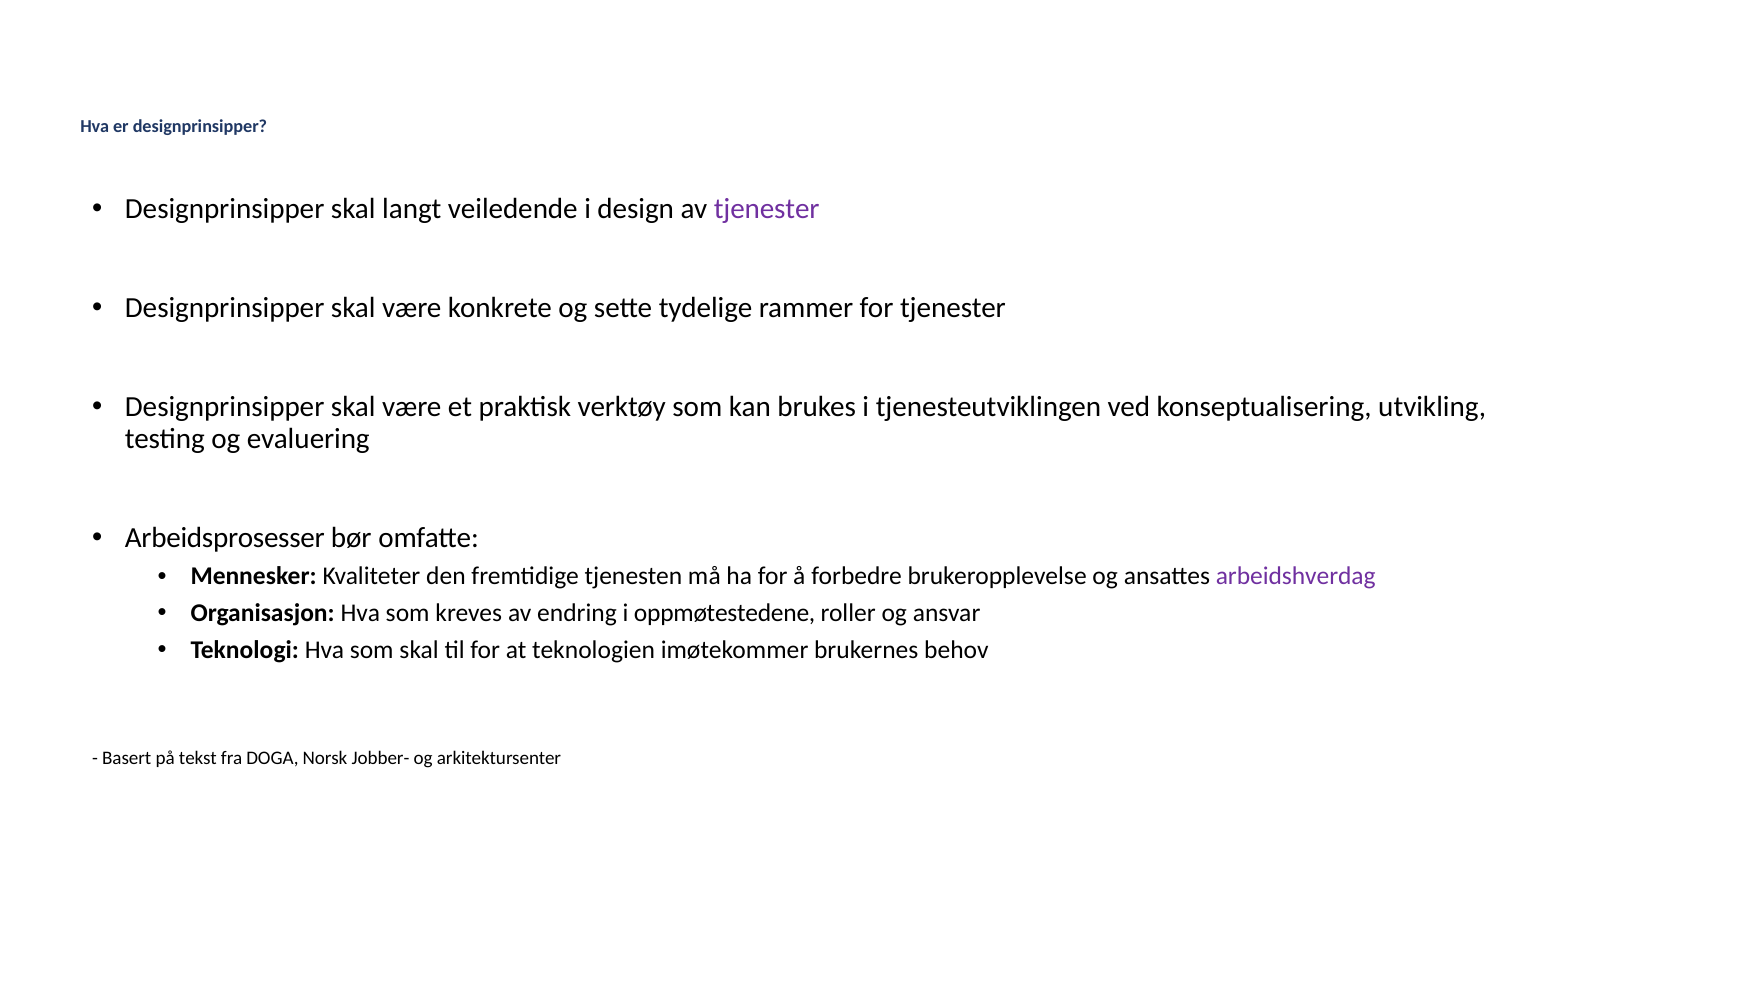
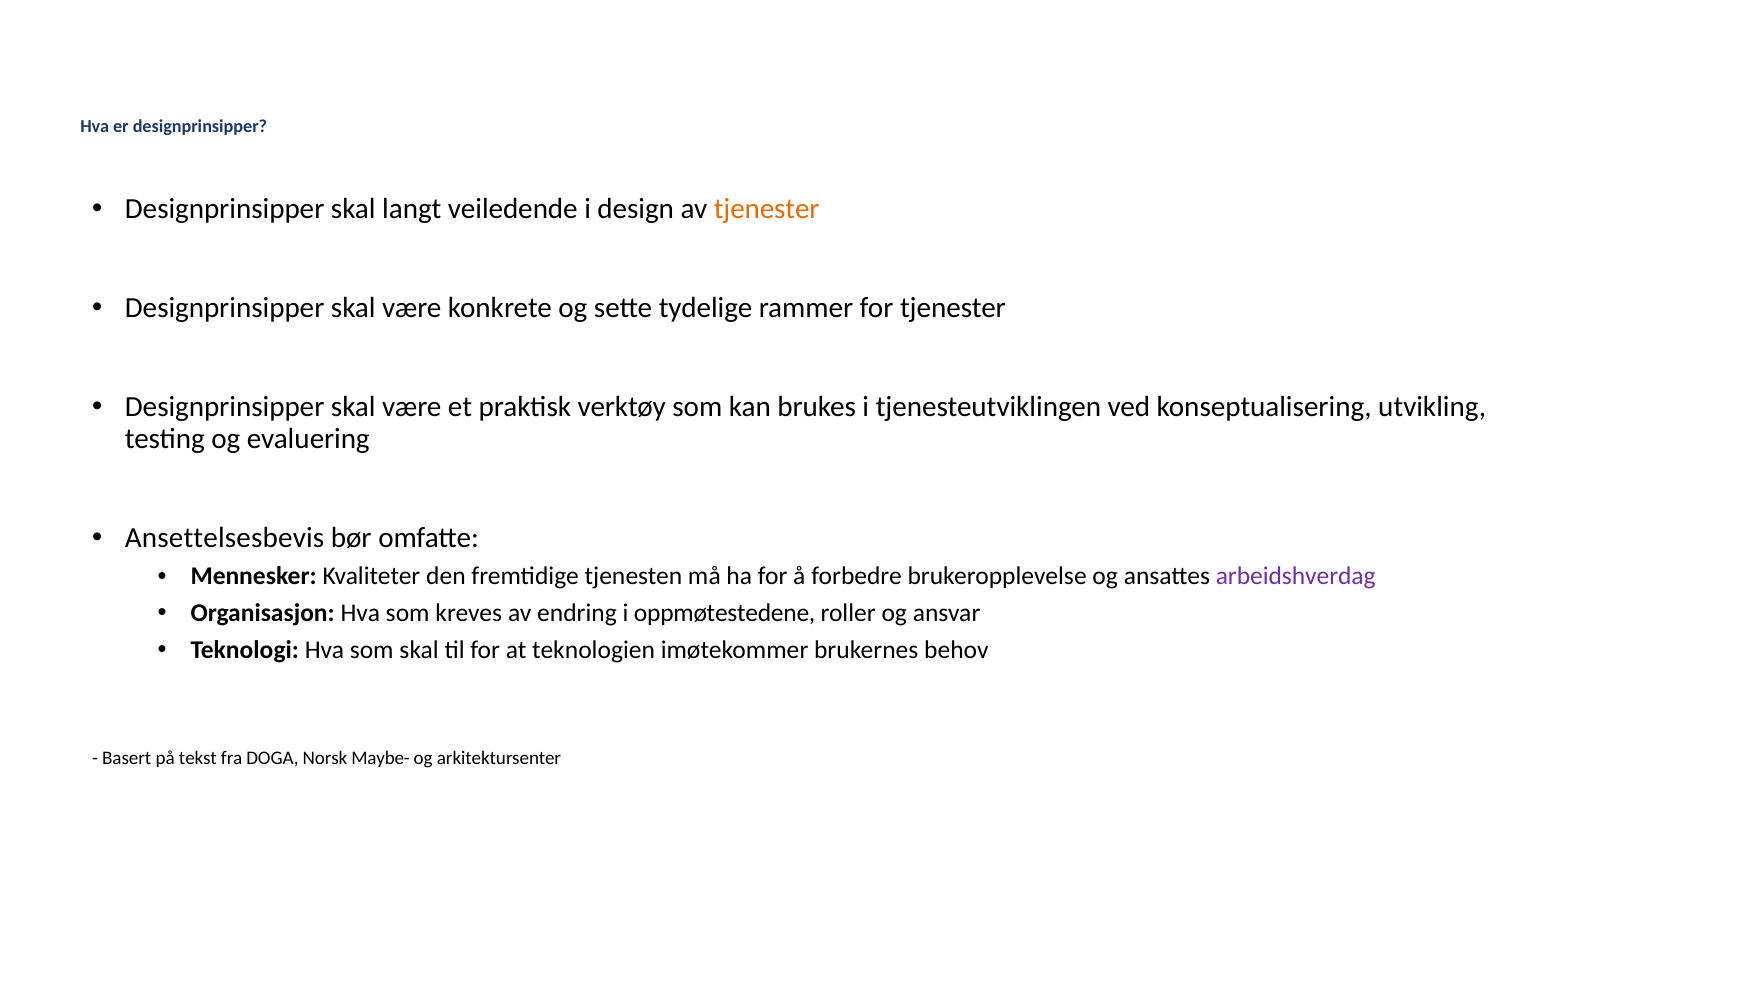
tjenester colour: purple -> orange (767, 209)
Arbeidsprosesser: Arbeidsprosesser -> Ansettelsesbevis (225, 538)
Jobber-: Jobber- -> Maybe- (381, 758)
